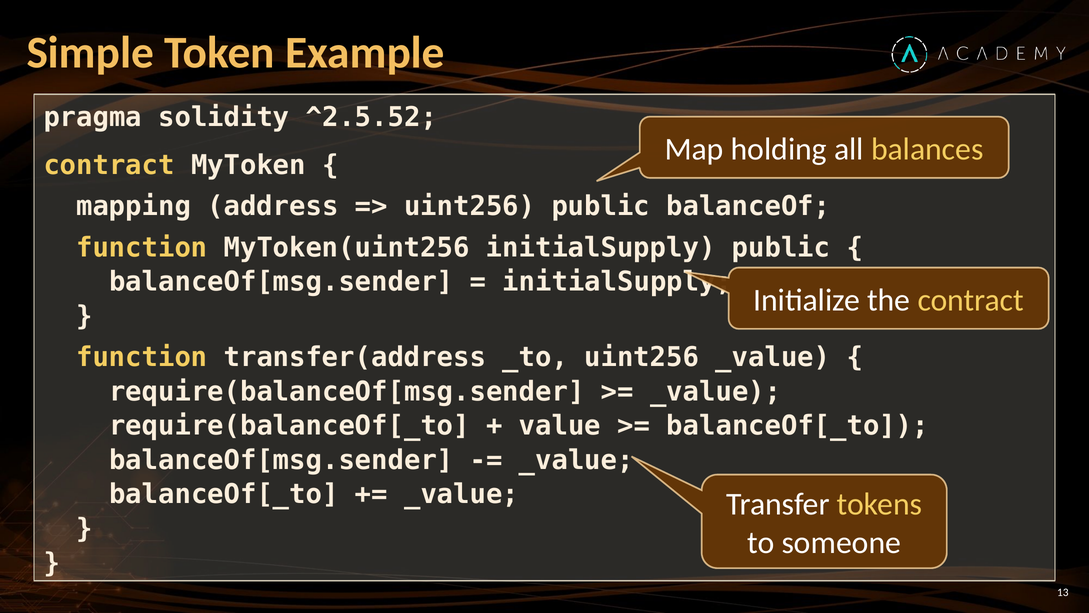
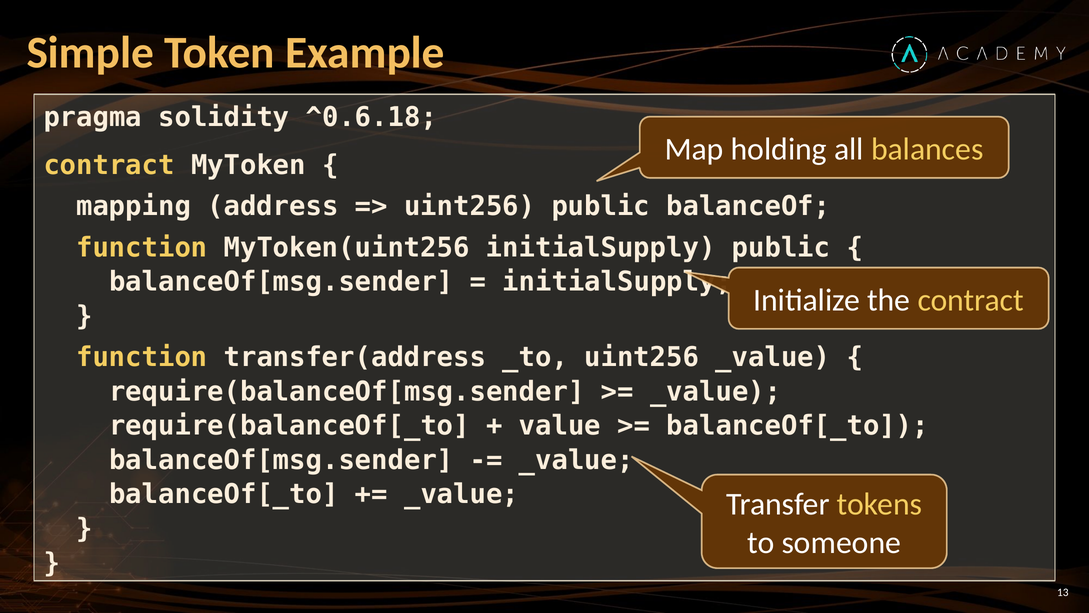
^2.5.52: ^2.5.52 -> ^0.6.18 (371, 117)
